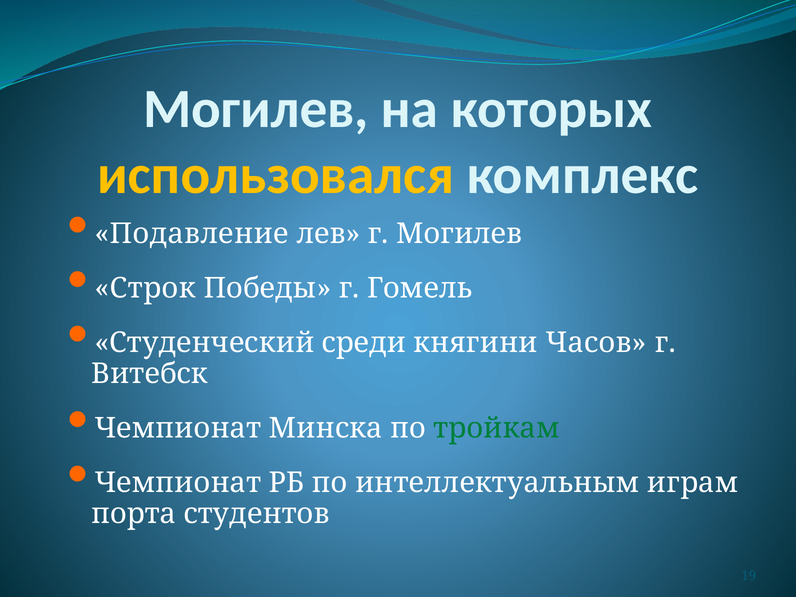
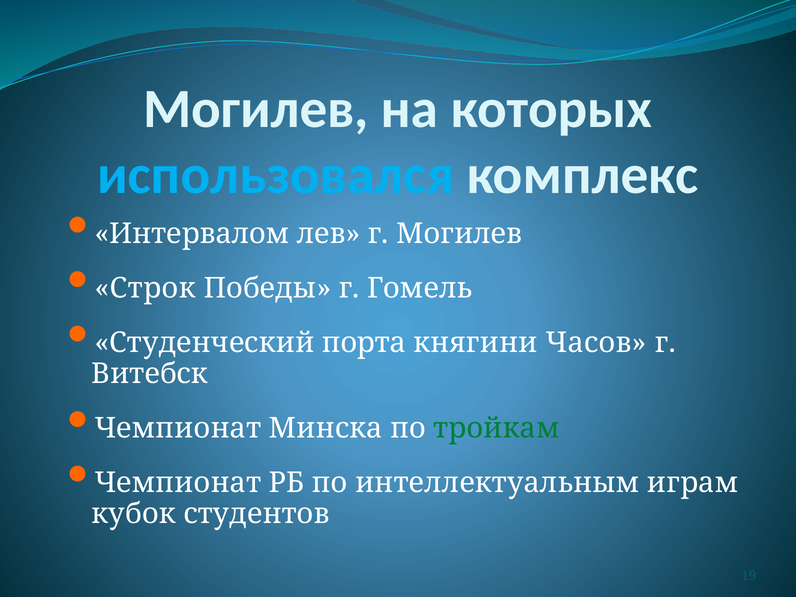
использовался colour: yellow -> light blue (276, 175)
Подавление: Подавление -> Интервалом (192, 234)
среди: среди -> порта (364, 343)
порта: порта -> кубок (134, 514)
